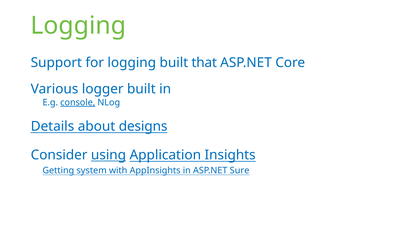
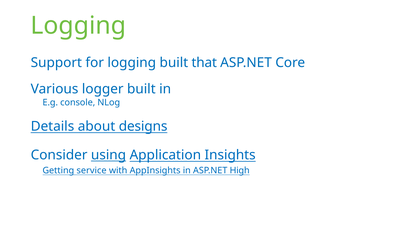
console underline: present -> none (78, 102)
system: system -> service (92, 171)
Sure: Sure -> High (240, 171)
